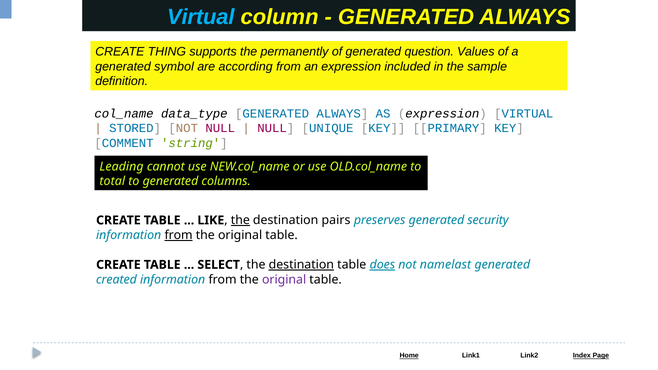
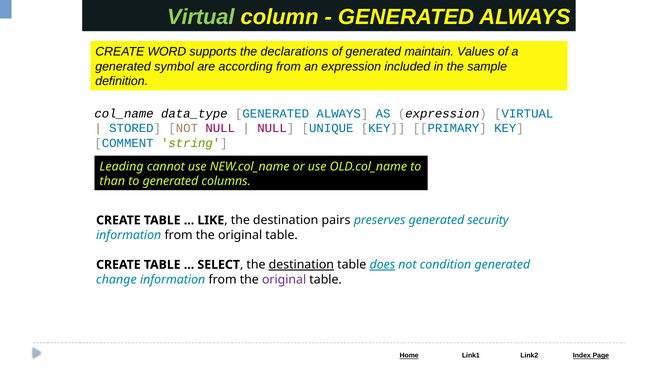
Virtual colour: light blue -> light green (201, 17)
THING: THING -> WORD (167, 52)
permanently: permanently -> declarations (294, 52)
question: question -> maintain (429, 52)
total: total -> than (112, 181)
the underline: present -> none (240, 220)
from underline: present -> none (179, 235)
namelast: namelast -> condition (446, 265)
created: created -> change (116, 280)
